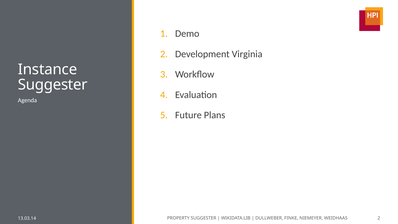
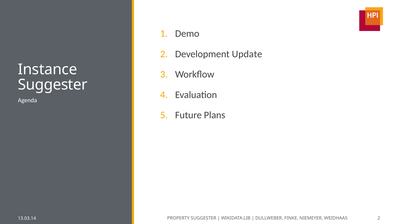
Virginia: Virginia -> Update (247, 54)
